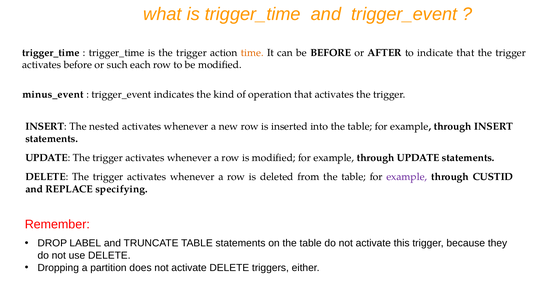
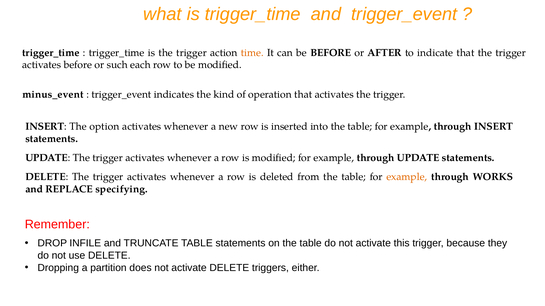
nested: nested -> option (104, 127)
example colour: purple -> orange (407, 177)
CUSTID: CUSTID -> WORKS (493, 177)
LABEL: LABEL -> INFILE (85, 244)
